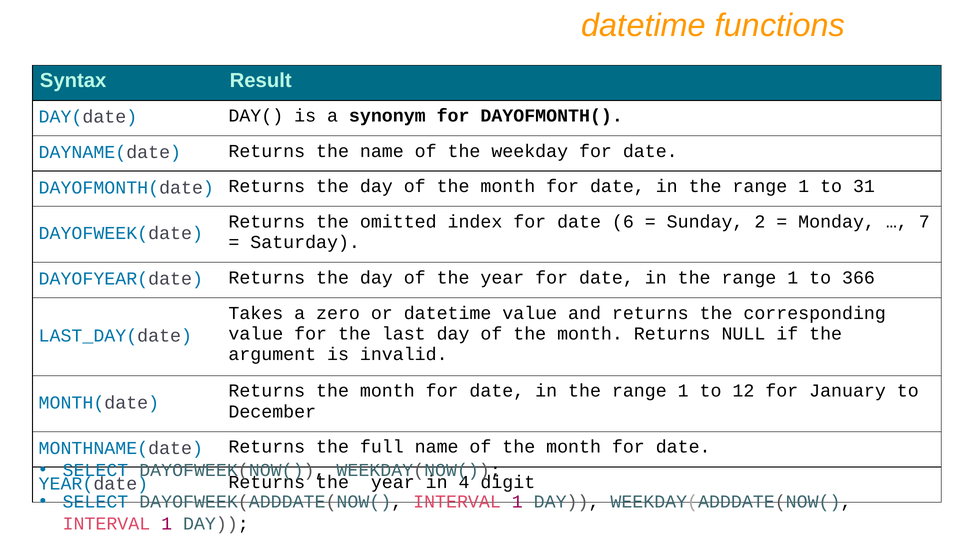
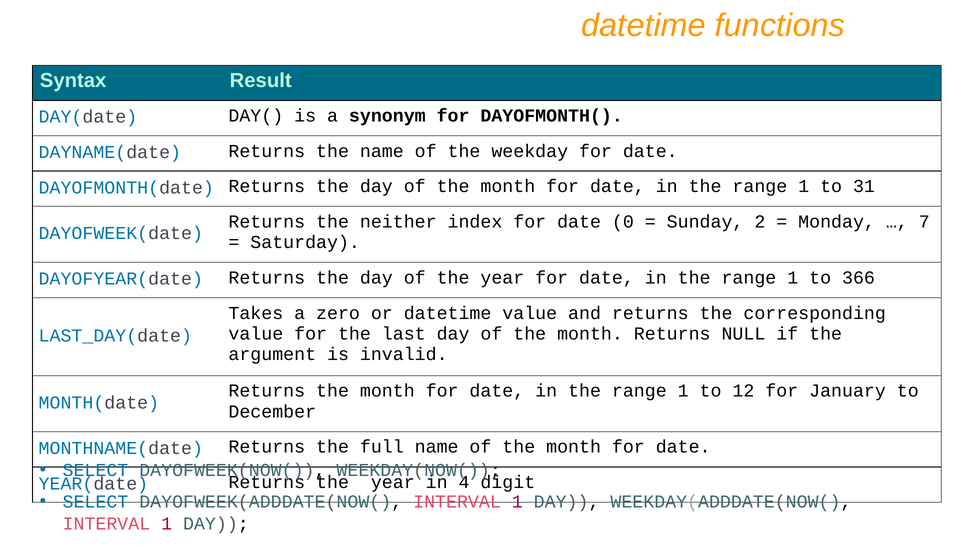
omitted: omitted -> neither (398, 222)
6: 6 -> 0 (623, 222)
